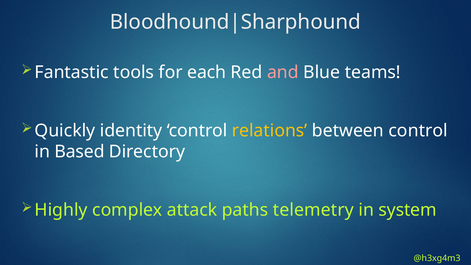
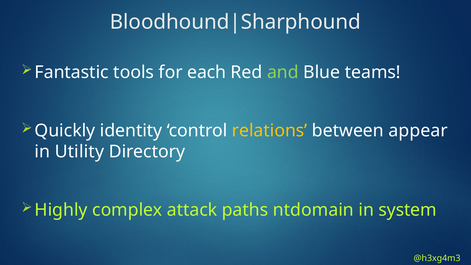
and colour: pink -> light green (283, 72)
between control: control -> appear (418, 131)
Based: Based -> Utility (79, 152)
telemetry: telemetry -> ntdomain (313, 210)
